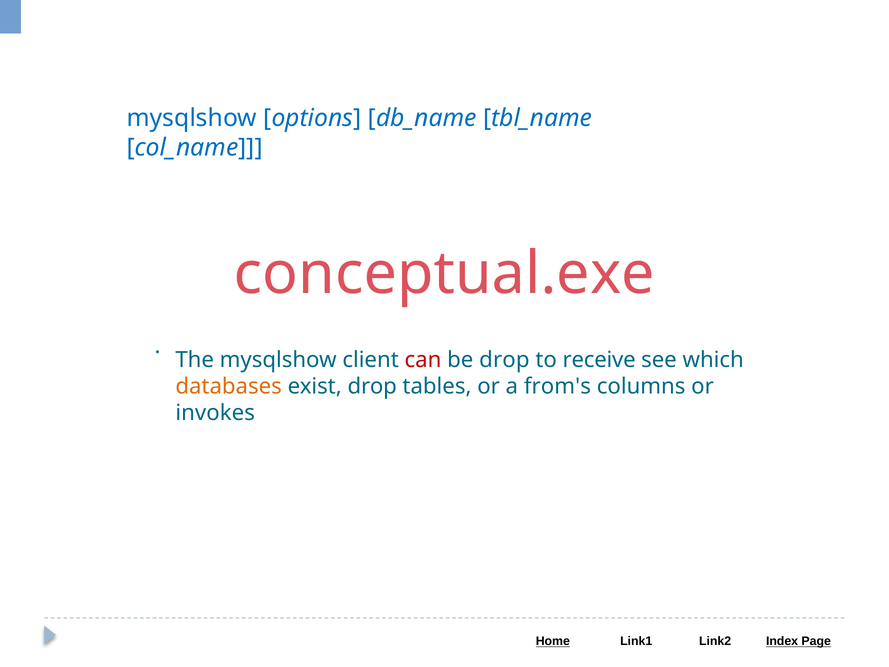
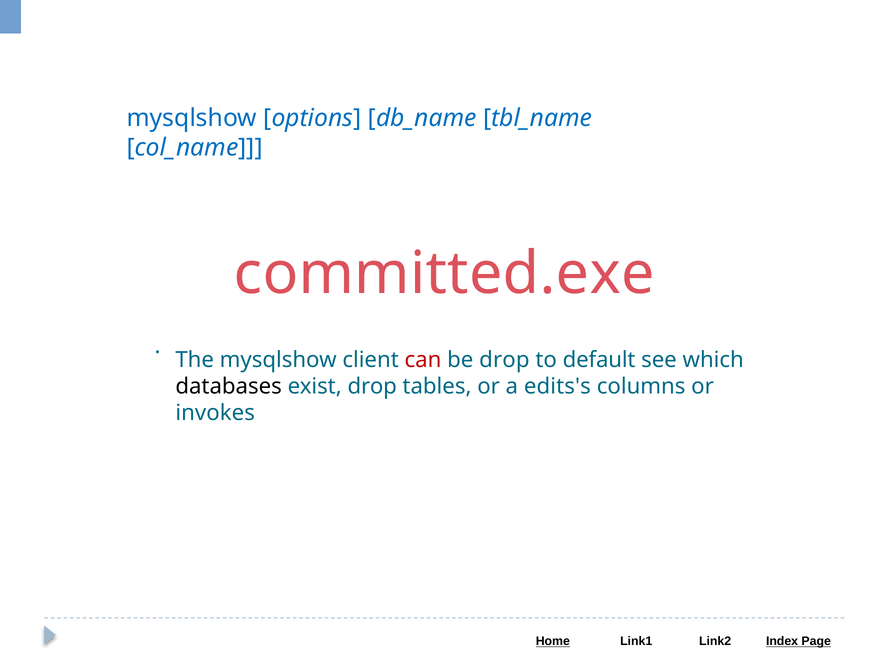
conceptual.exe: conceptual.exe -> committed.exe (444, 274)
receive: receive -> default (599, 360)
databases colour: orange -> black (229, 386)
from's: from's -> edits's (557, 386)
